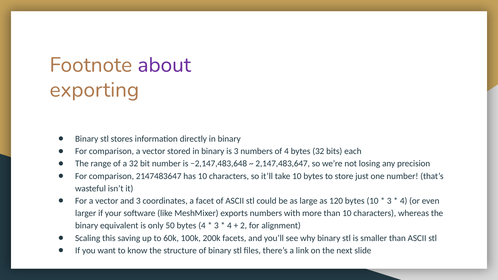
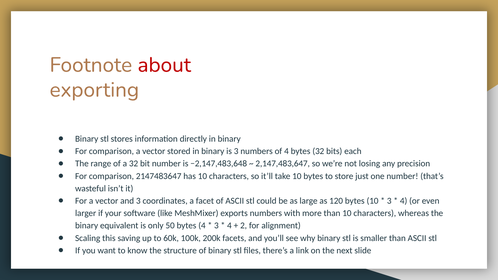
about colour: purple -> red (164, 65)
